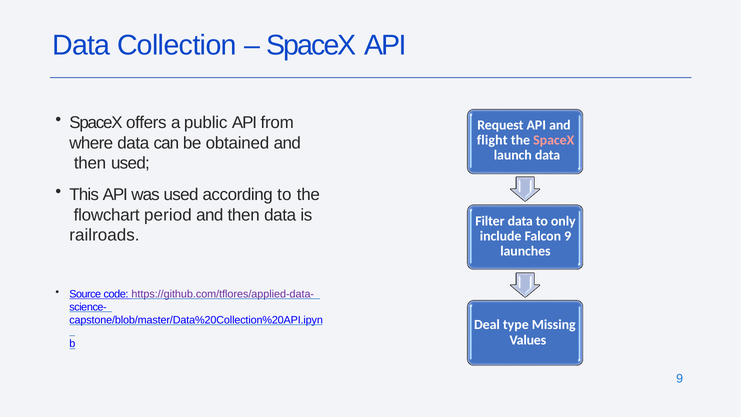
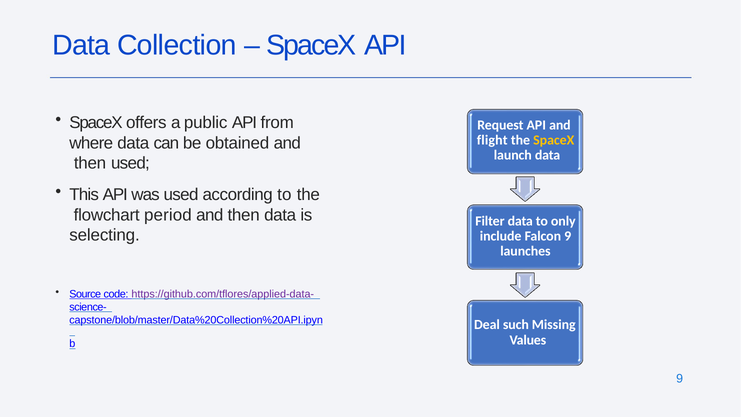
SpaceX colour: pink -> yellow (554, 140)
railroads: railroads -> selecting (105, 235)
type: type -> such (516, 325)
